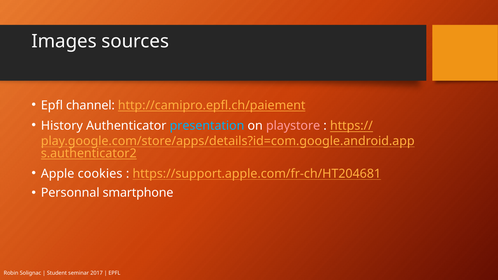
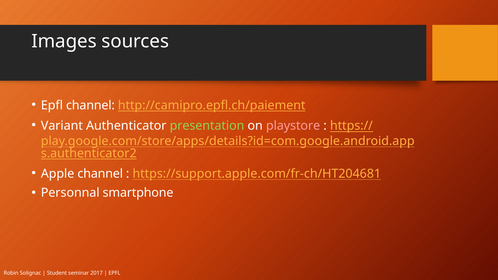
History: History -> Variant (62, 126)
presentation colour: light blue -> light green (207, 126)
Apple cookies: cookies -> channel (100, 174)
